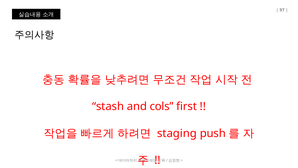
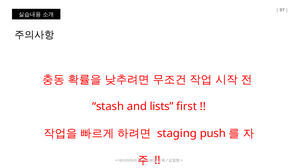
cols: cols -> lists (162, 106)
